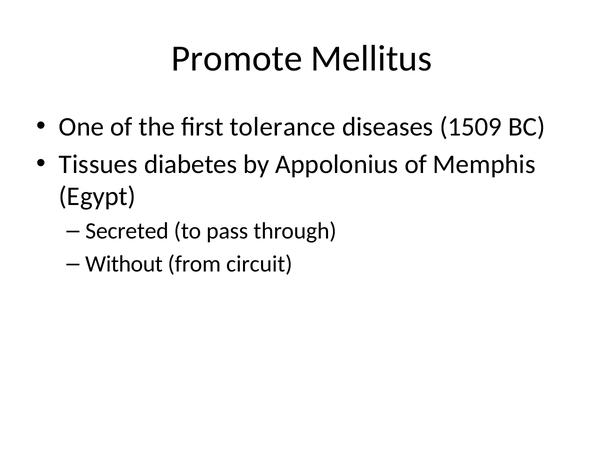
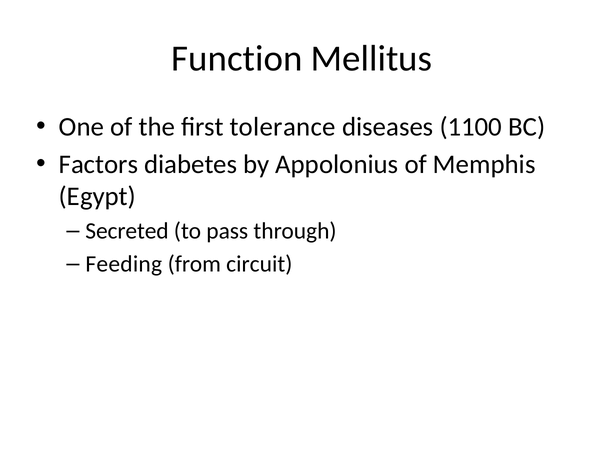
Promote: Promote -> Function (237, 58)
1509: 1509 -> 1100 (471, 127)
Tissues: Tissues -> Factors (98, 164)
Without: Without -> Feeding (124, 264)
